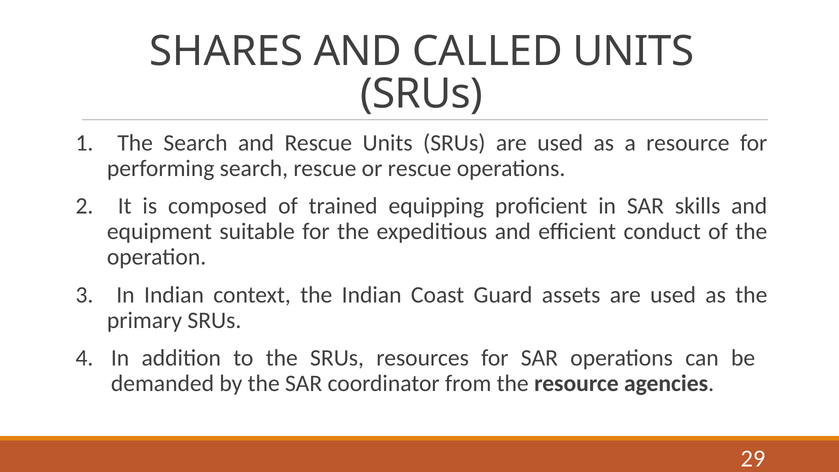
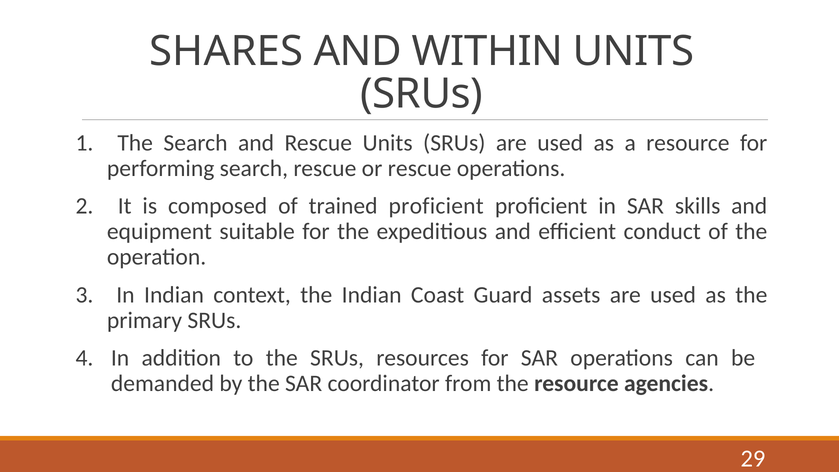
CALLED: CALLED -> WITHIN (488, 51)
trained equipping: equipping -> proficient (436, 206)
